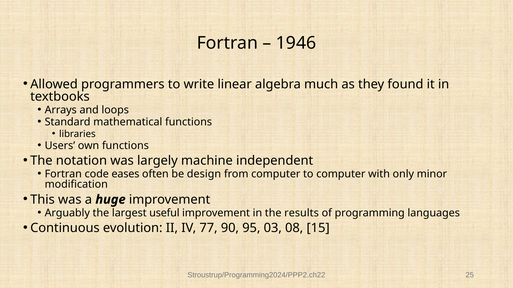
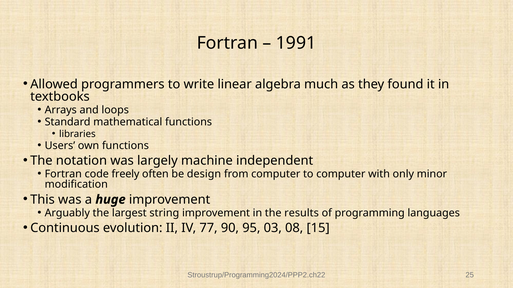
1946: 1946 -> 1991 (296, 43)
eases: eases -> freely (125, 174)
useful: useful -> string (164, 213)
